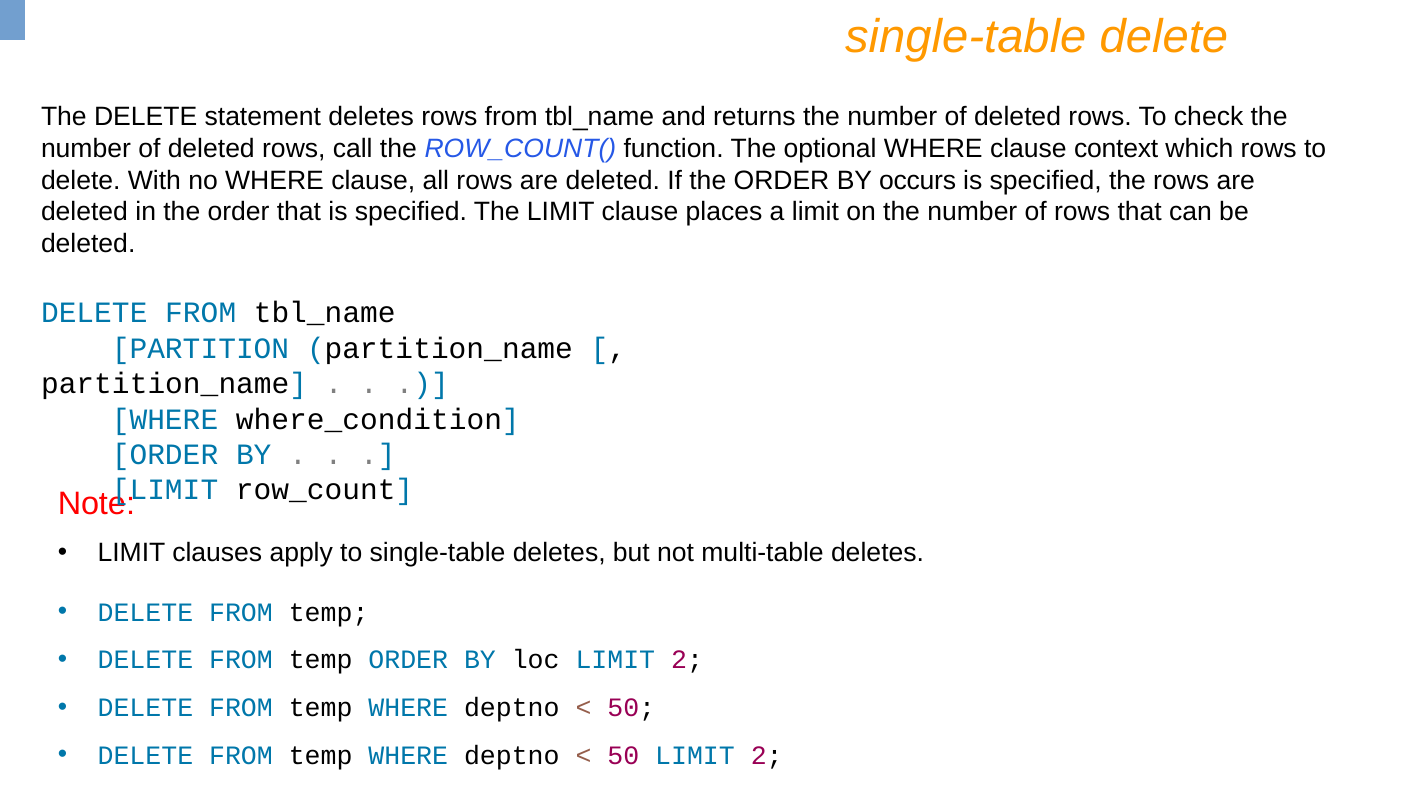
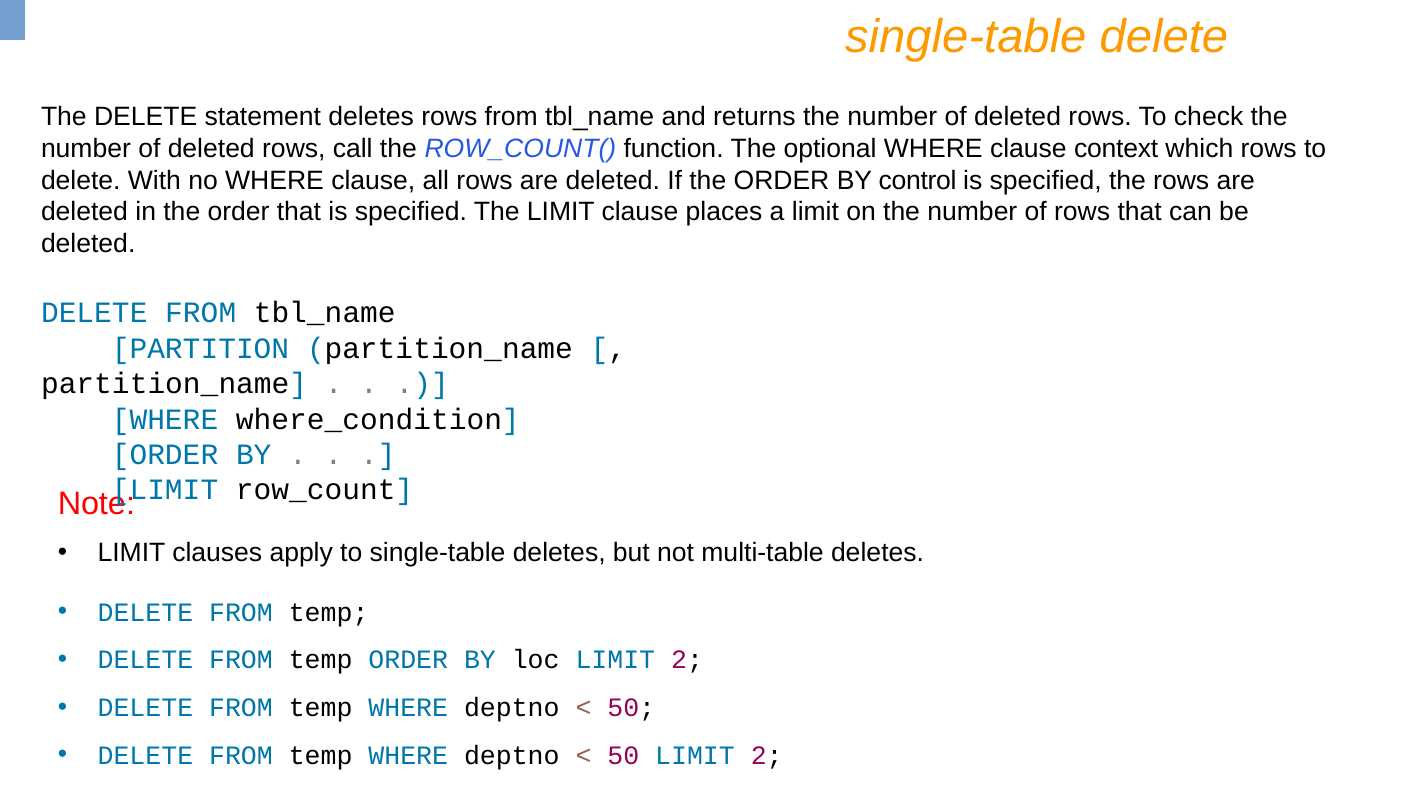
occurs: occurs -> control (918, 180)
